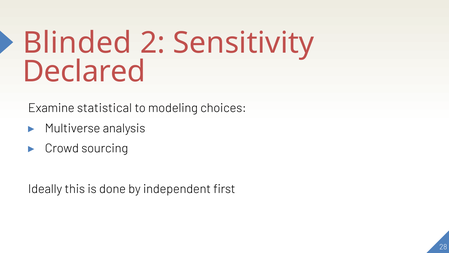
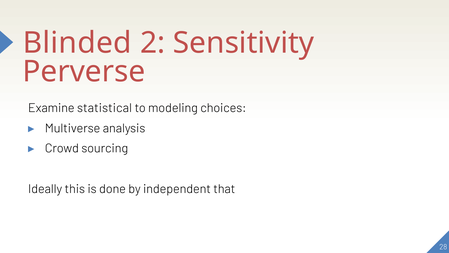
Declared: Declared -> Perverse (84, 72)
first: first -> that (224, 189)
